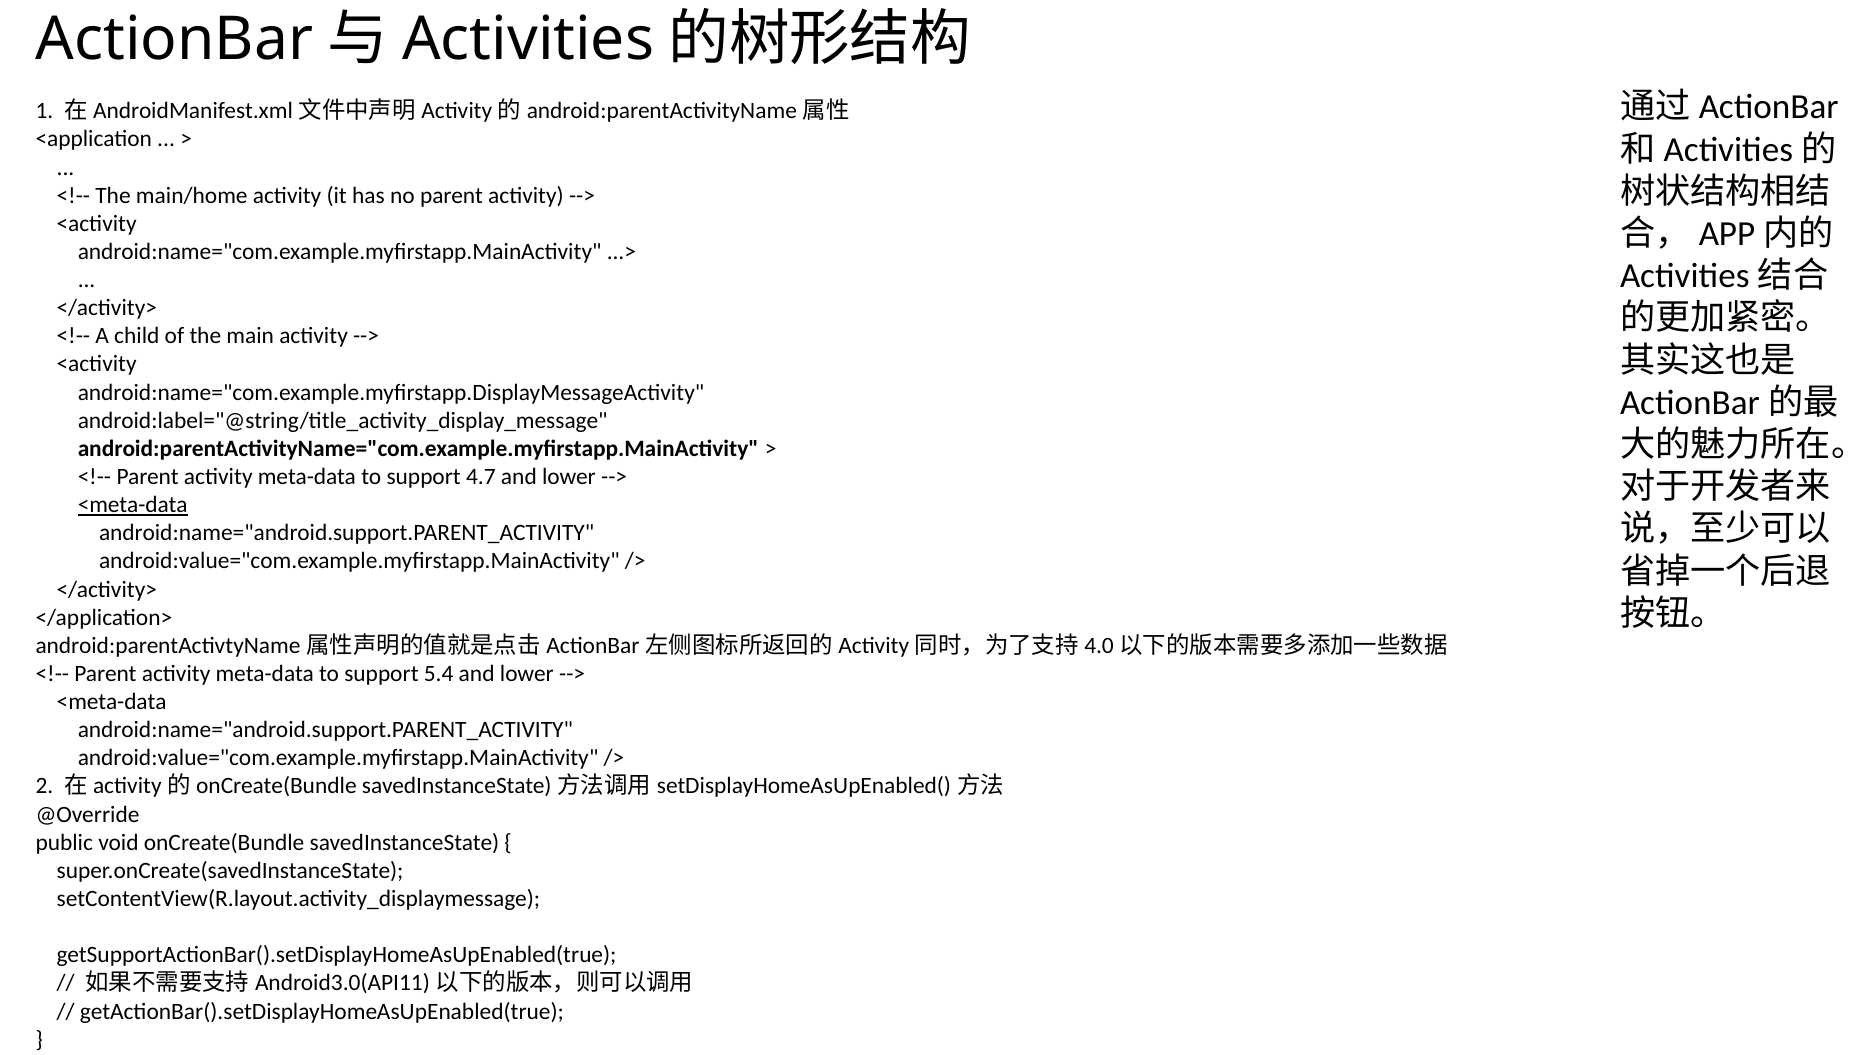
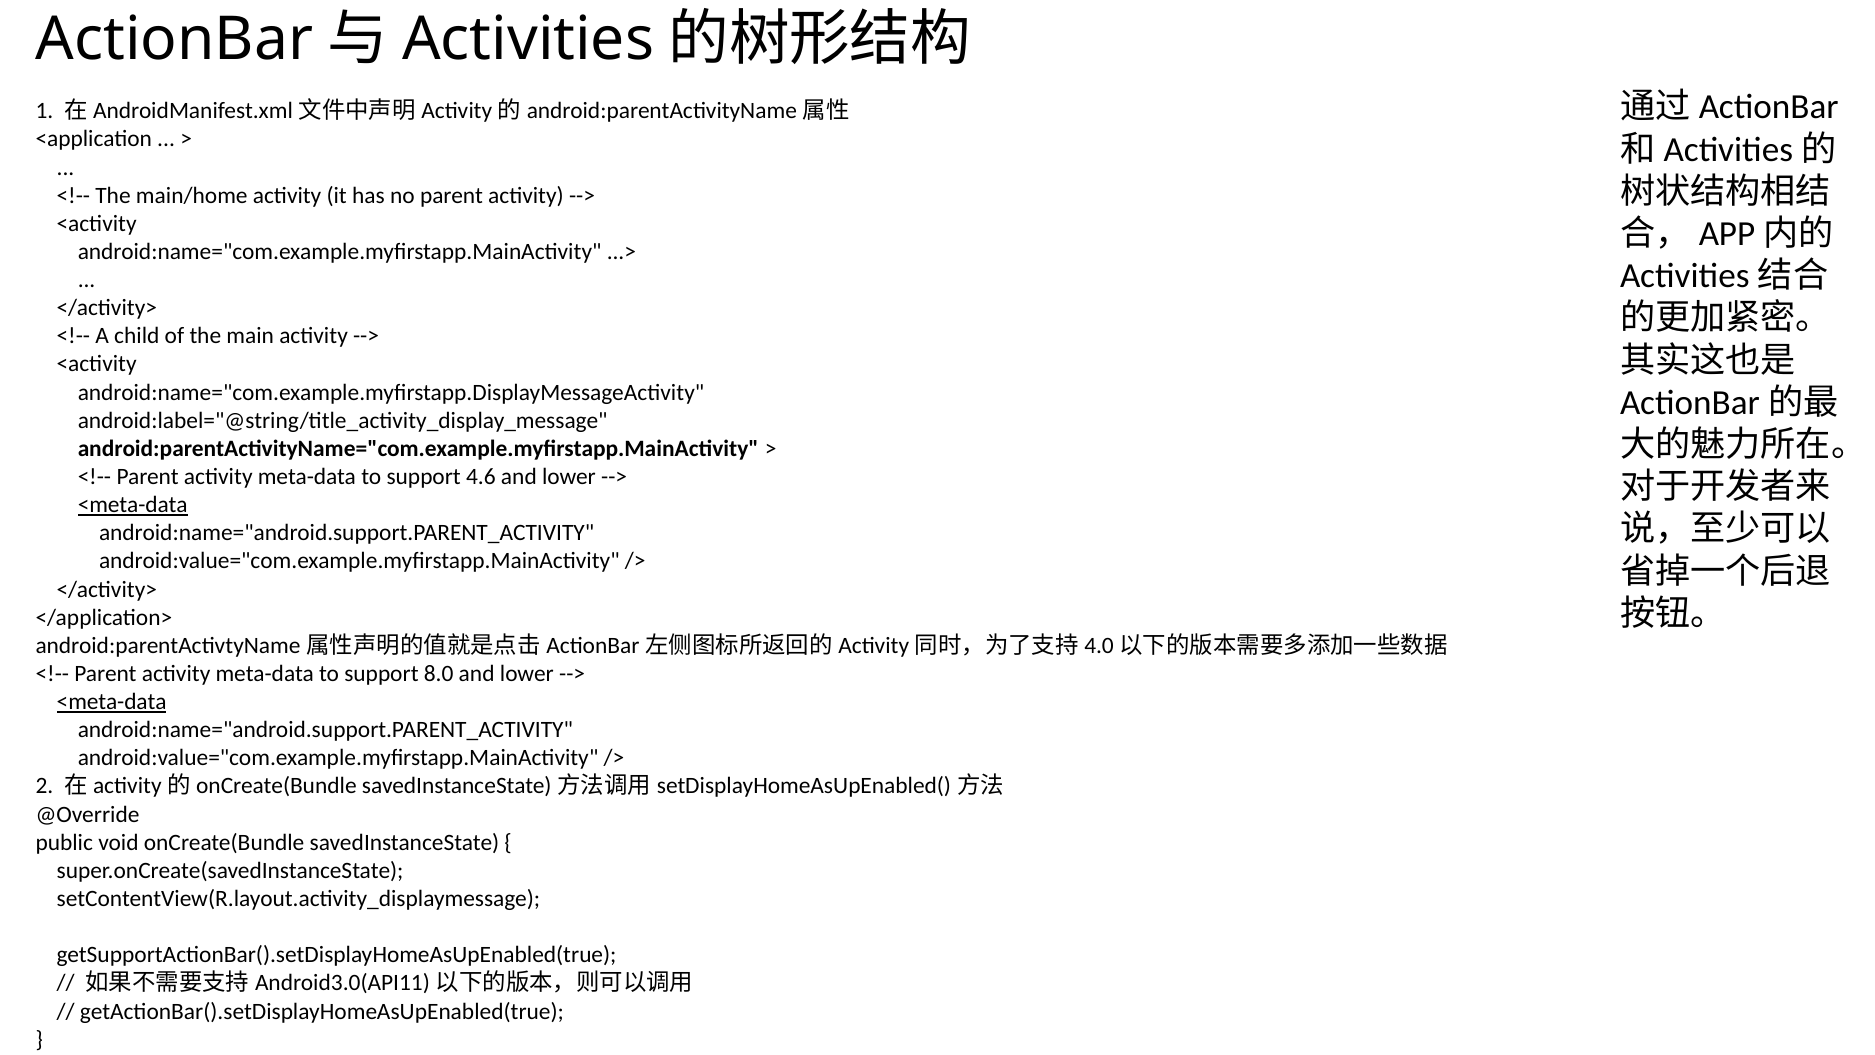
4.7: 4.7 -> 4.6 (481, 477)
5.4: 5.4 -> 8.0 (439, 673)
<meta-data underline: none -> present (112, 702)
